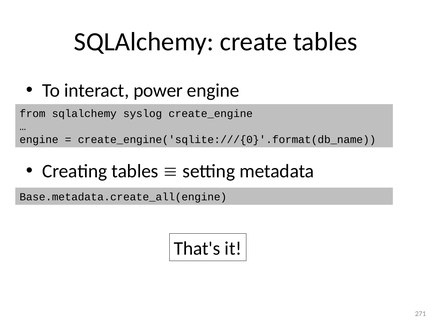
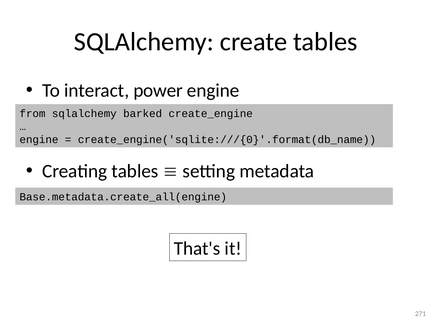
syslog: syslog -> barked (143, 114)
